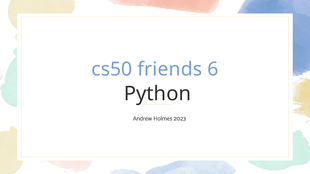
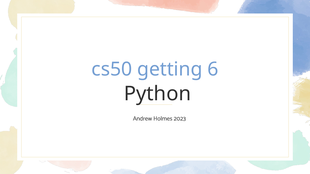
friends: friends -> getting (170, 69)
